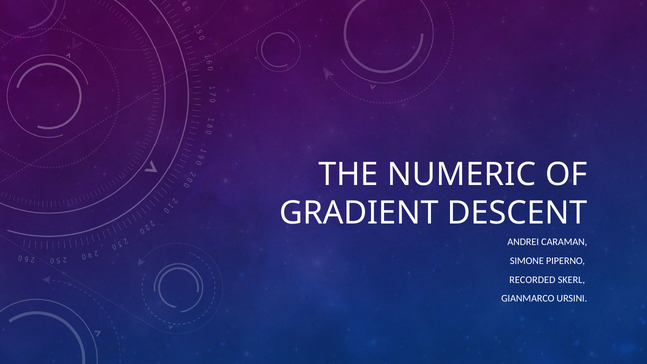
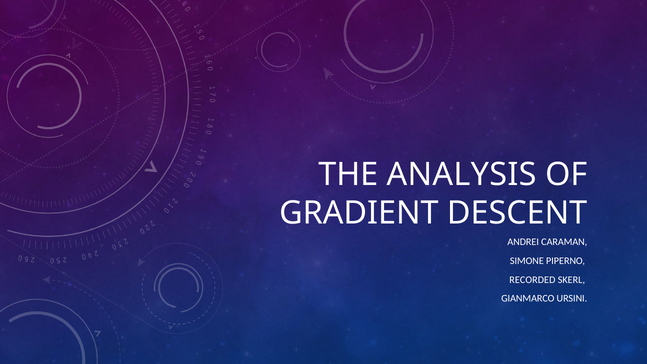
NUMERIC: NUMERIC -> ANALYSIS (462, 174)
